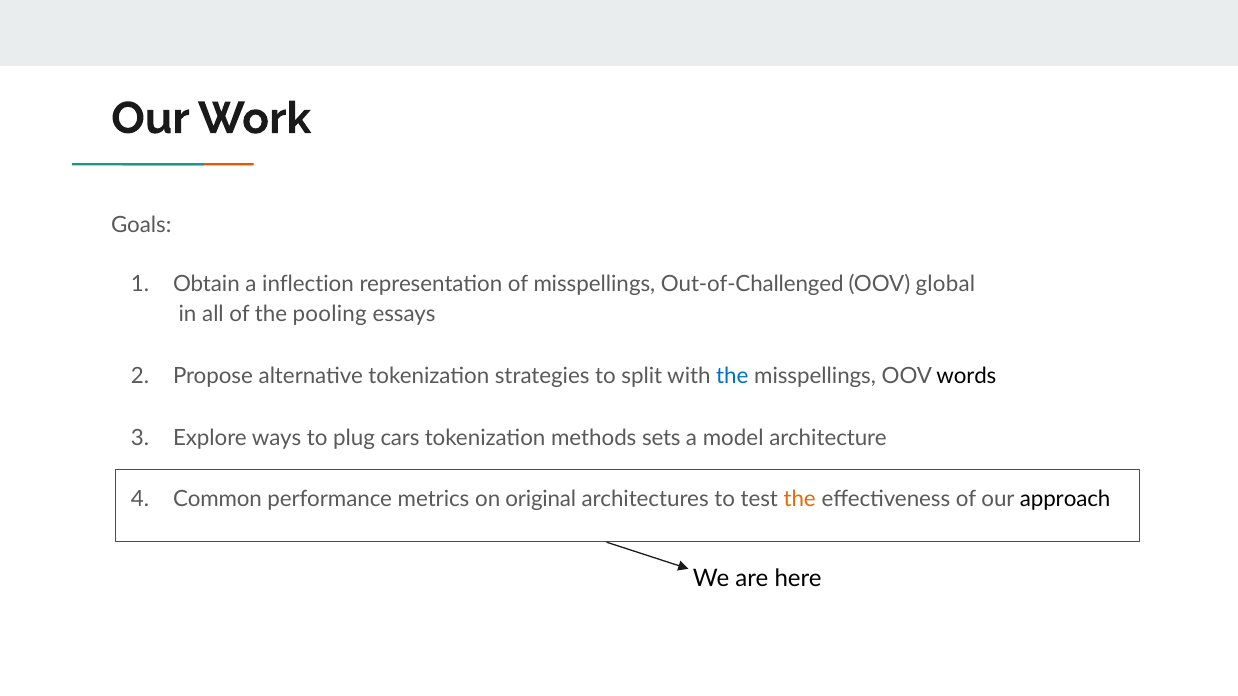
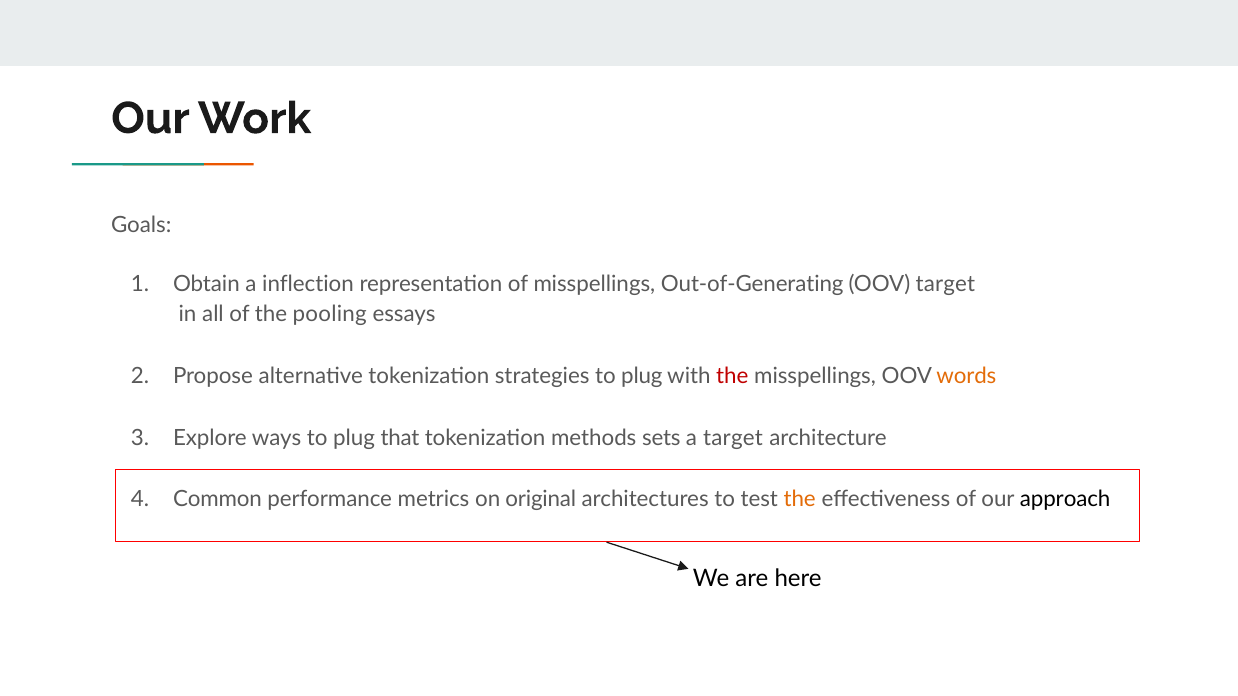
Out-of-Challenged: Out-of-Challenged -> Out-of-Generating (752, 284)
OOV global: global -> target (945, 284)
strategies to split: split -> plug (642, 376)
the colour: blue -> red (732, 376)
words colour: black -> orange (966, 376)
cars: cars -> that (400, 438)
a model: model -> target (733, 438)
